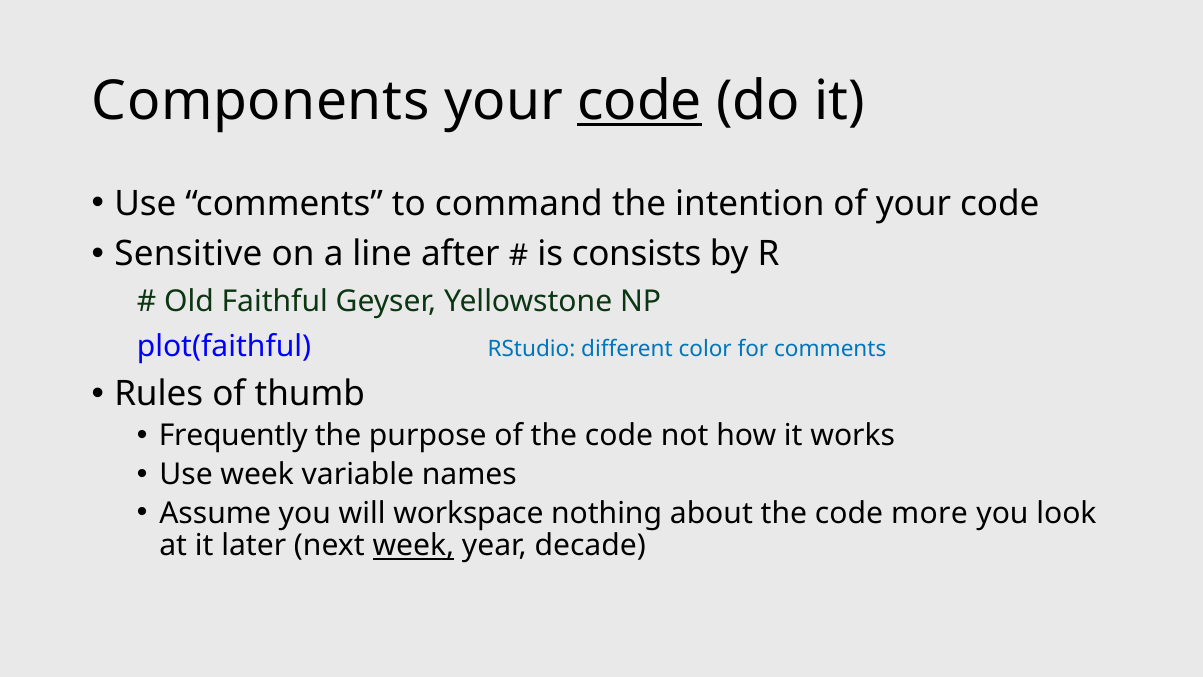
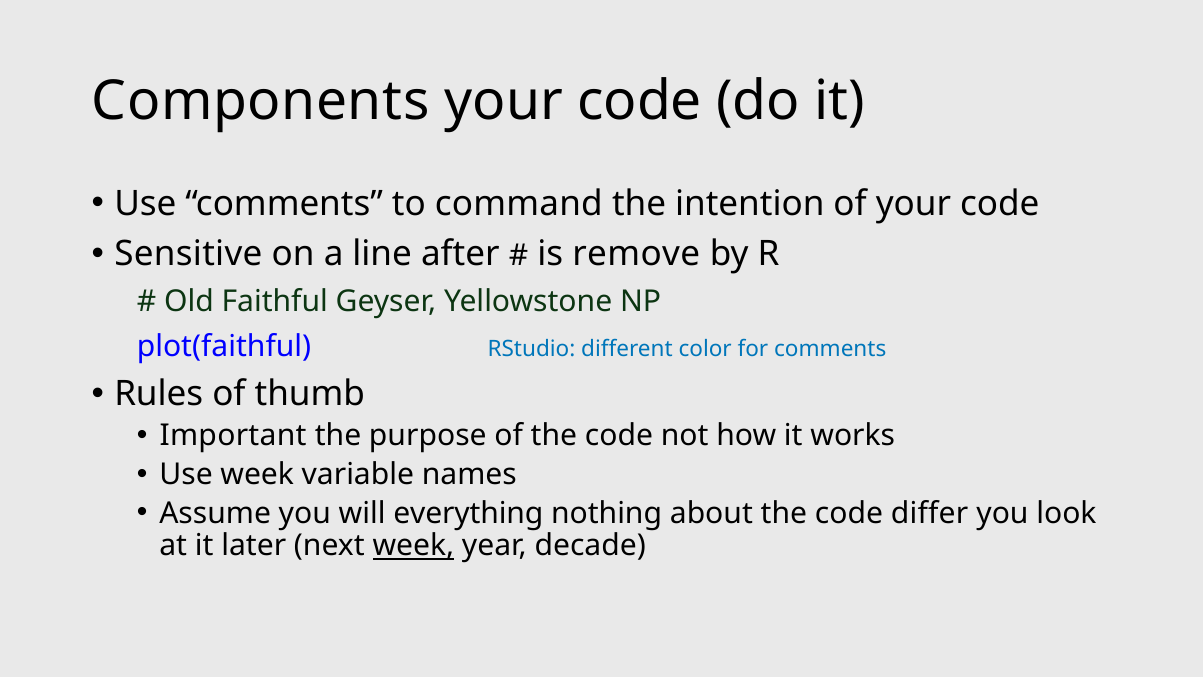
code underline: present -> none (640, 101)
consists: consists -> remove (636, 254)
Frequently: Frequently -> Important (233, 436)
workspace: workspace -> everything (468, 513)
more: more -> differ (930, 513)
